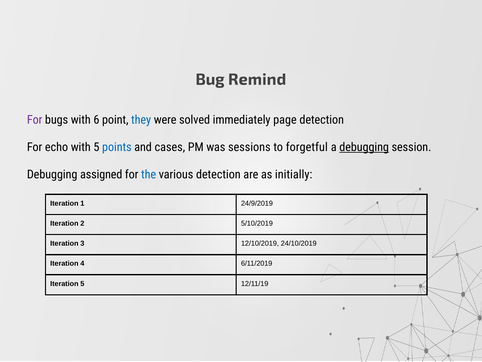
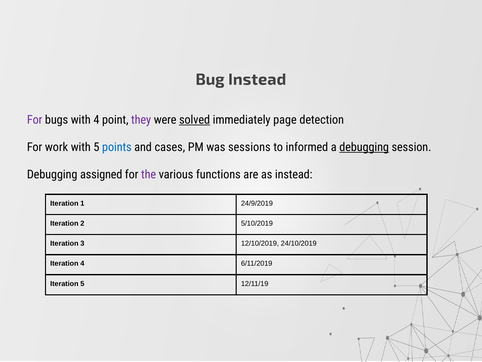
Bug Remind: Remind -> Instead (257, 79)
with 6: 6 -> 4 (96, 120)
they colour: blue -> purple (141, 120)
solved underline: none -> present (195, 120)
echo: echo -> work (57, 147)
forgetful: forgetful -> informed (307, 147)
the colour: blue -> purple (149, 174)
various detection: detection -> functions (218, 174)
as initially: initially -> instead (294, 174)
